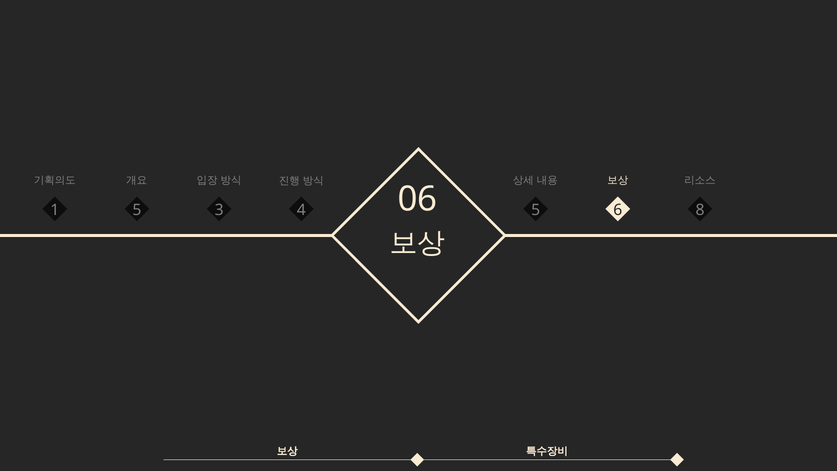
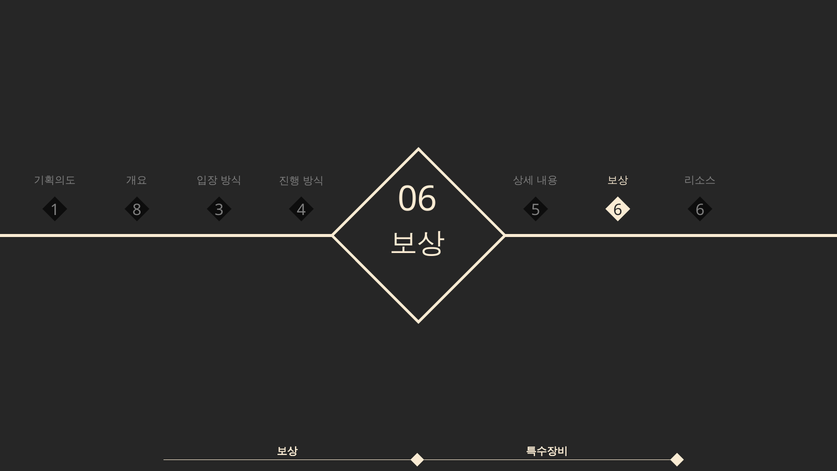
06 8: 8 -> 6 (700, 210)
1 5: 5 -> 8 (137, 210)
